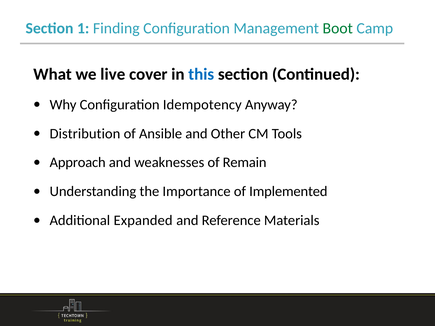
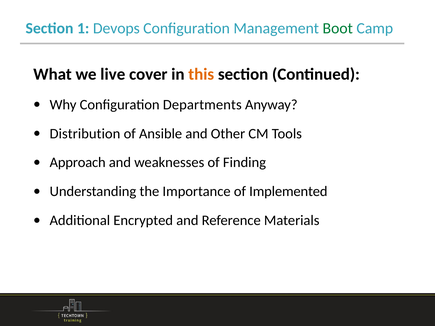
Finding: Finding -> Devops (116, 28)
this colour: blue -> orange (201, 74)
Idempotency: Idempotency -> Departments (202, 105)
Remain: Remain -> Finding (244, 163)
Expanded: Expanded -> Encrypted (143, 221)
